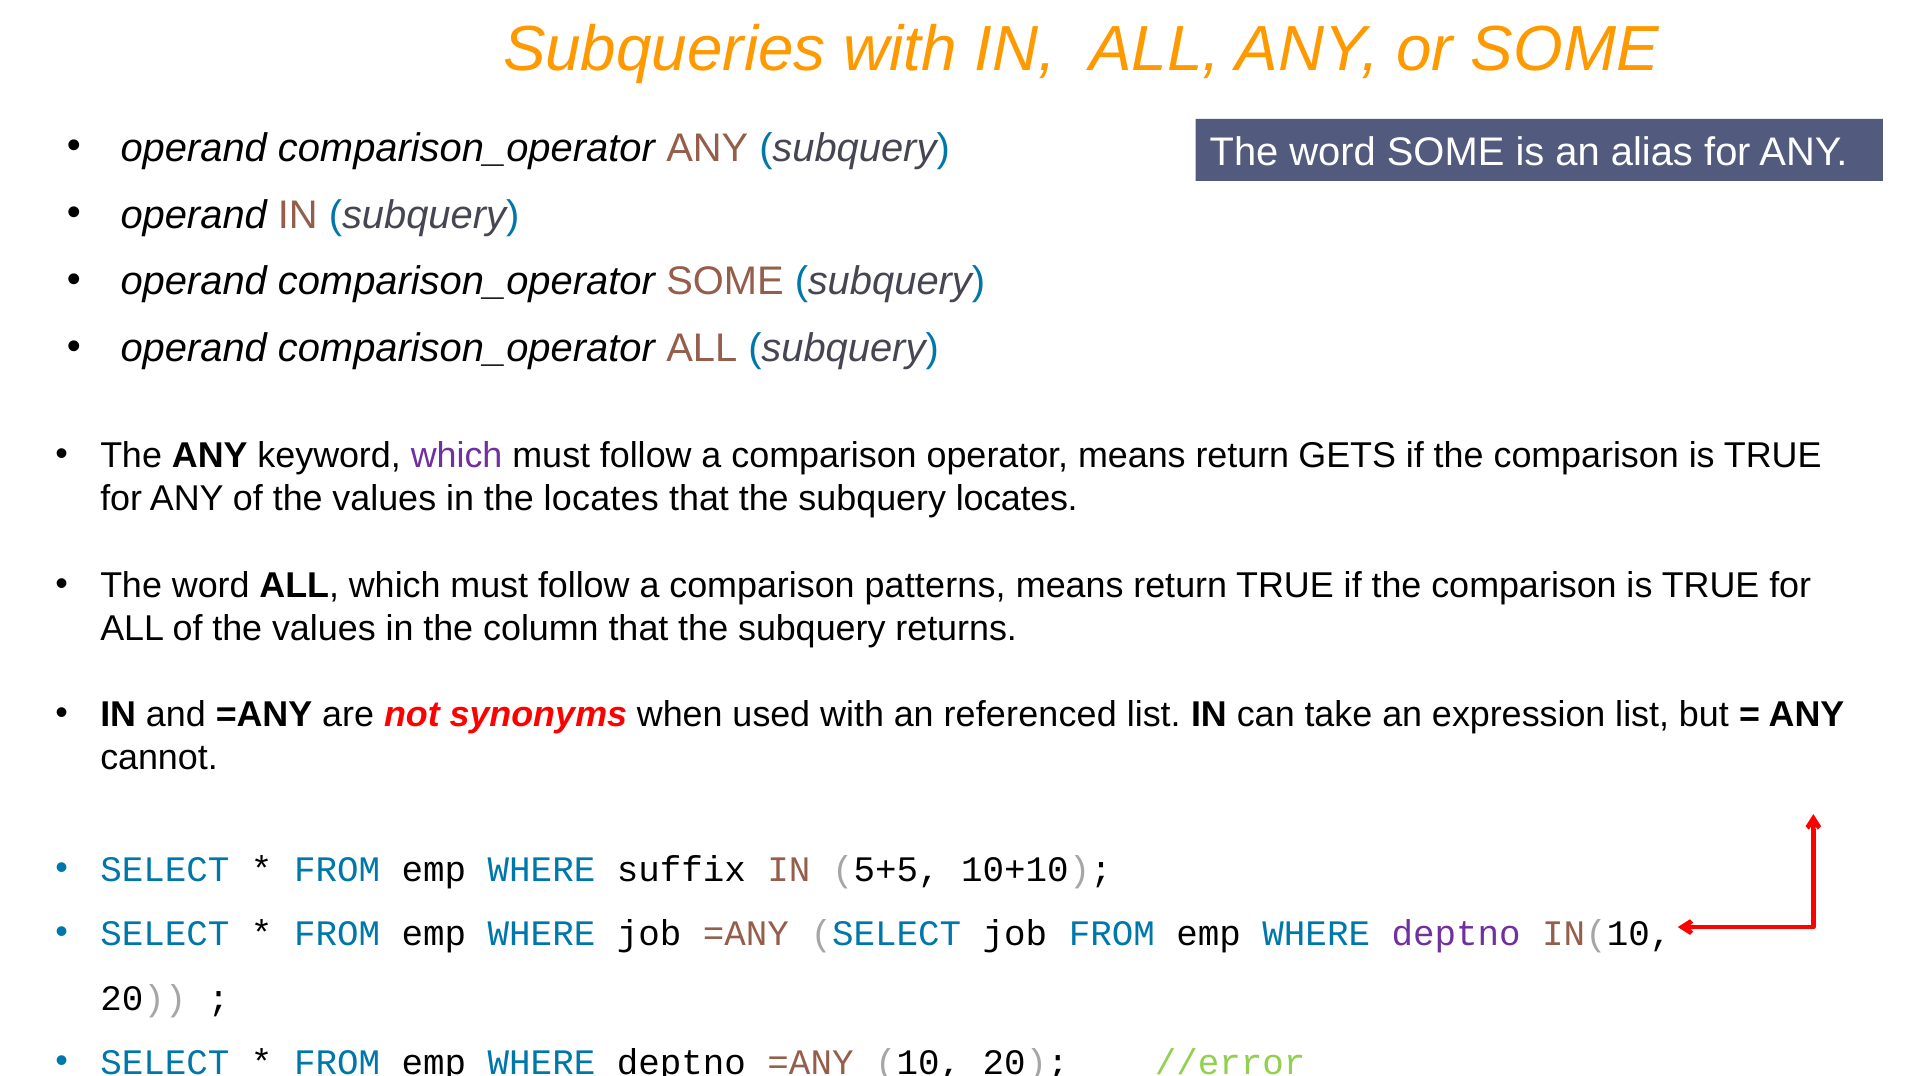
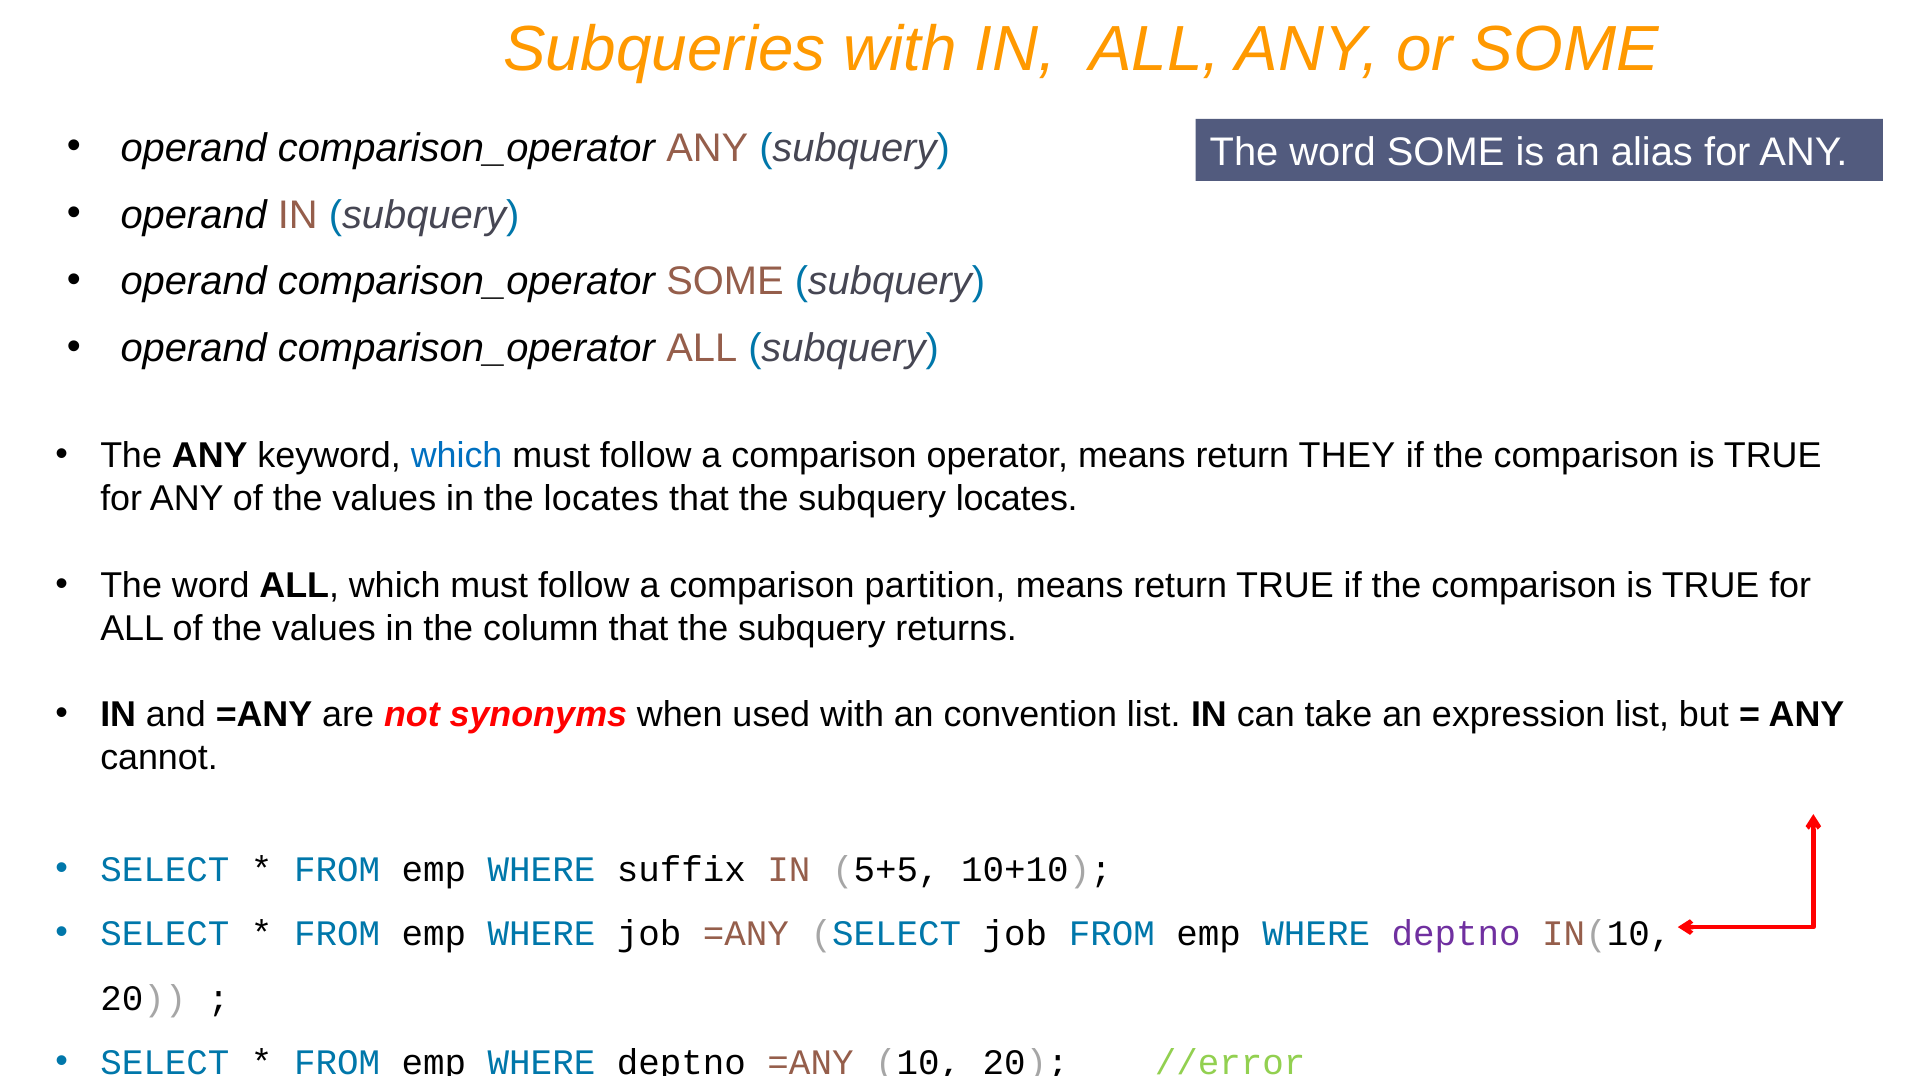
which colour: purple -> blue (457, 456)
GETS: GETS -> THEY (1347, 456)
patterns: patterns -> partition (935, 585)
referenced: referenced -> convention (1030, 714)
